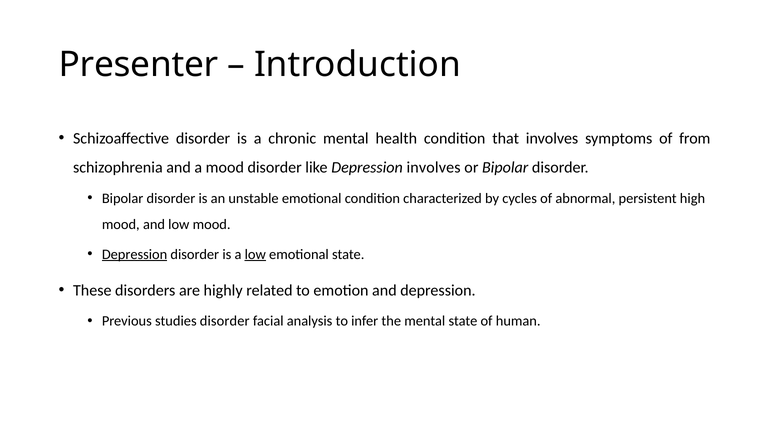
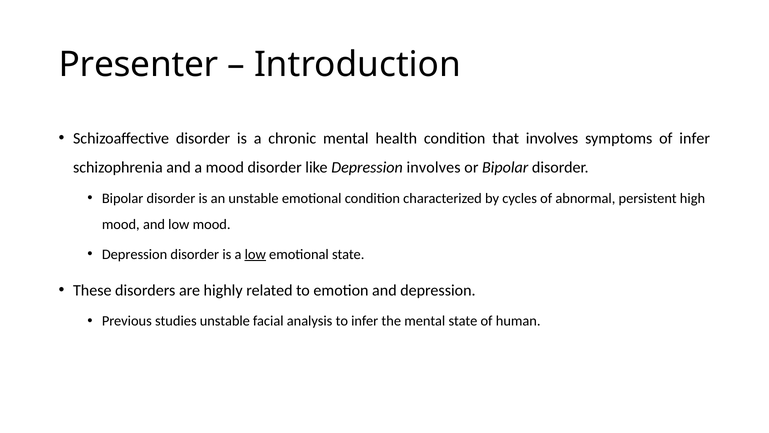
of from: from -> infer (695, 138)
Depression underline: present -> none (135, 254)
studies disorder: disorder -> unstable (225, 321)
